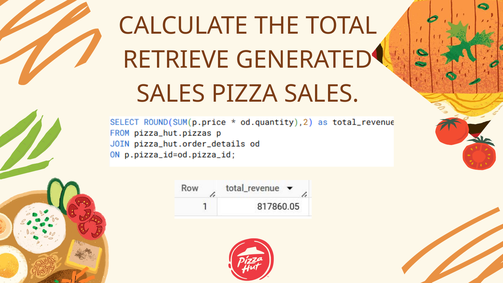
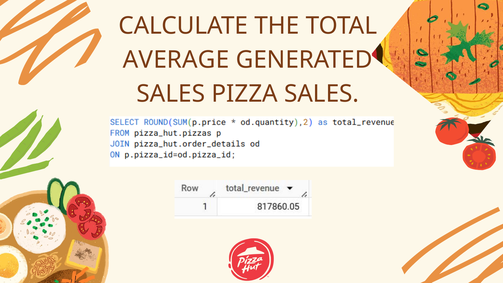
RETRIEVE: RETRIEVE -> AVERAGE (176, 60)
